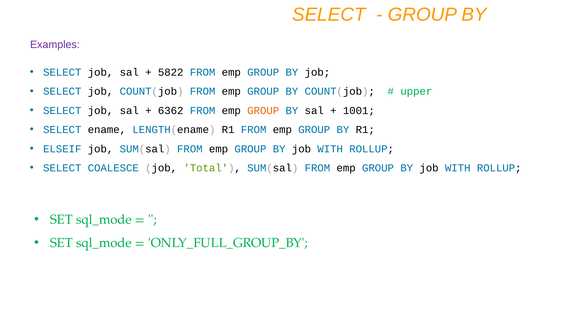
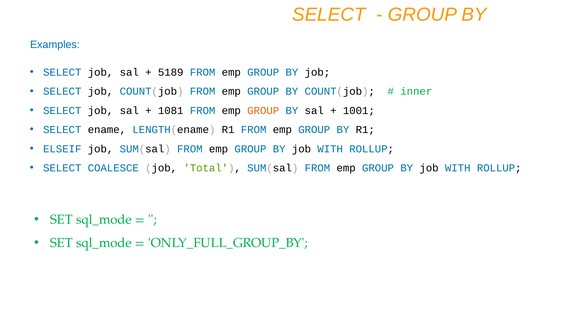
Examples colour: purple -> blue (55, 45)
5822: 5822 -> 5189 (171, 72)
upper: upper -> inner (416, 91)
6362: 6362 -> 1081 (171, 111)
